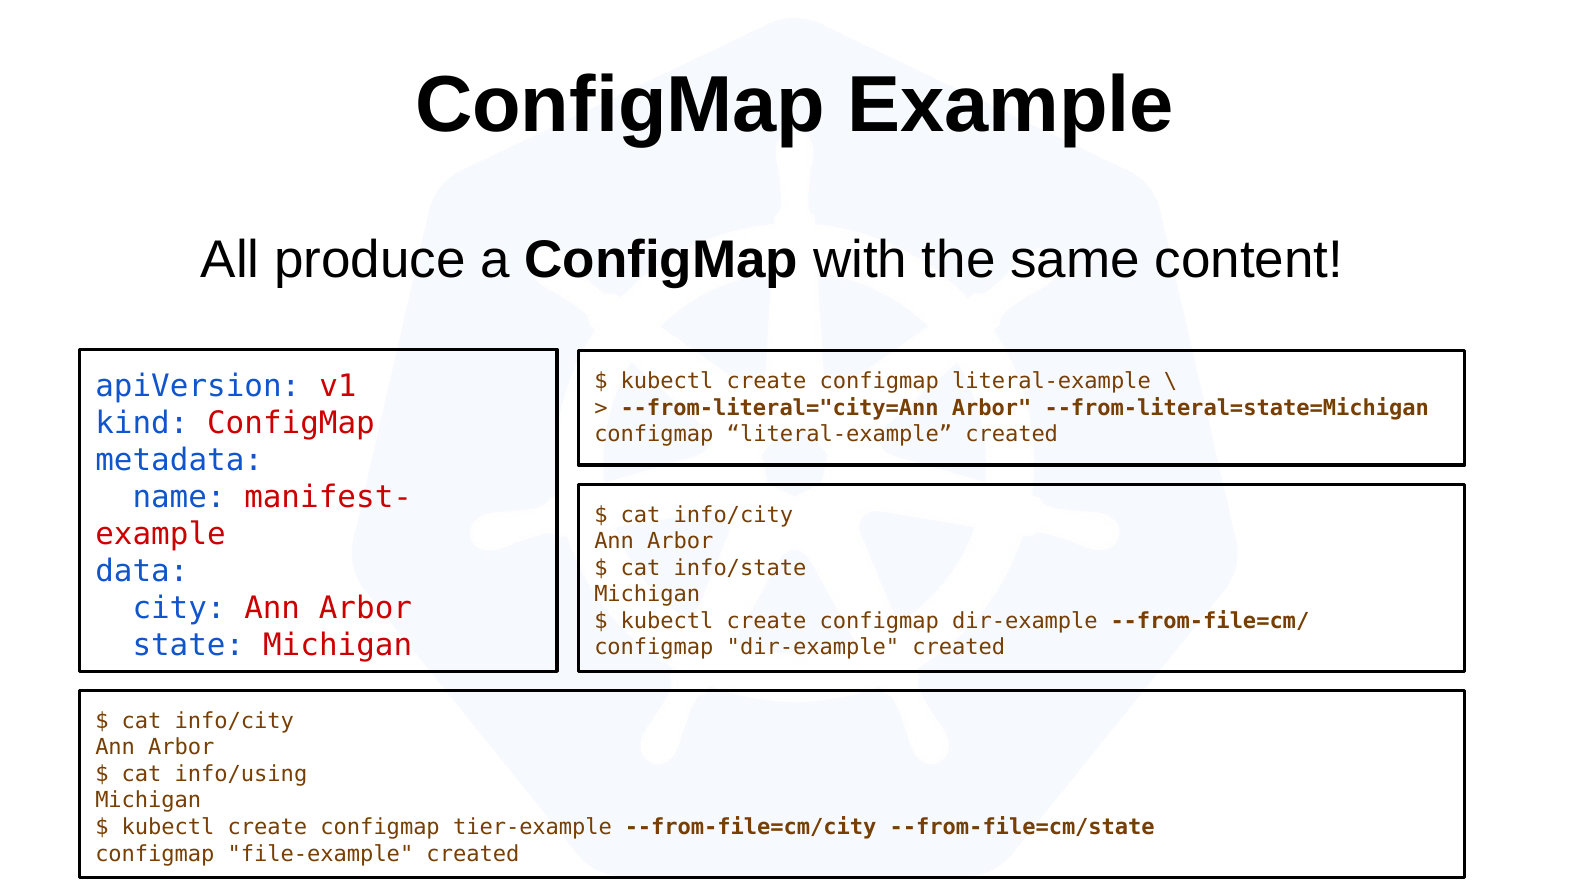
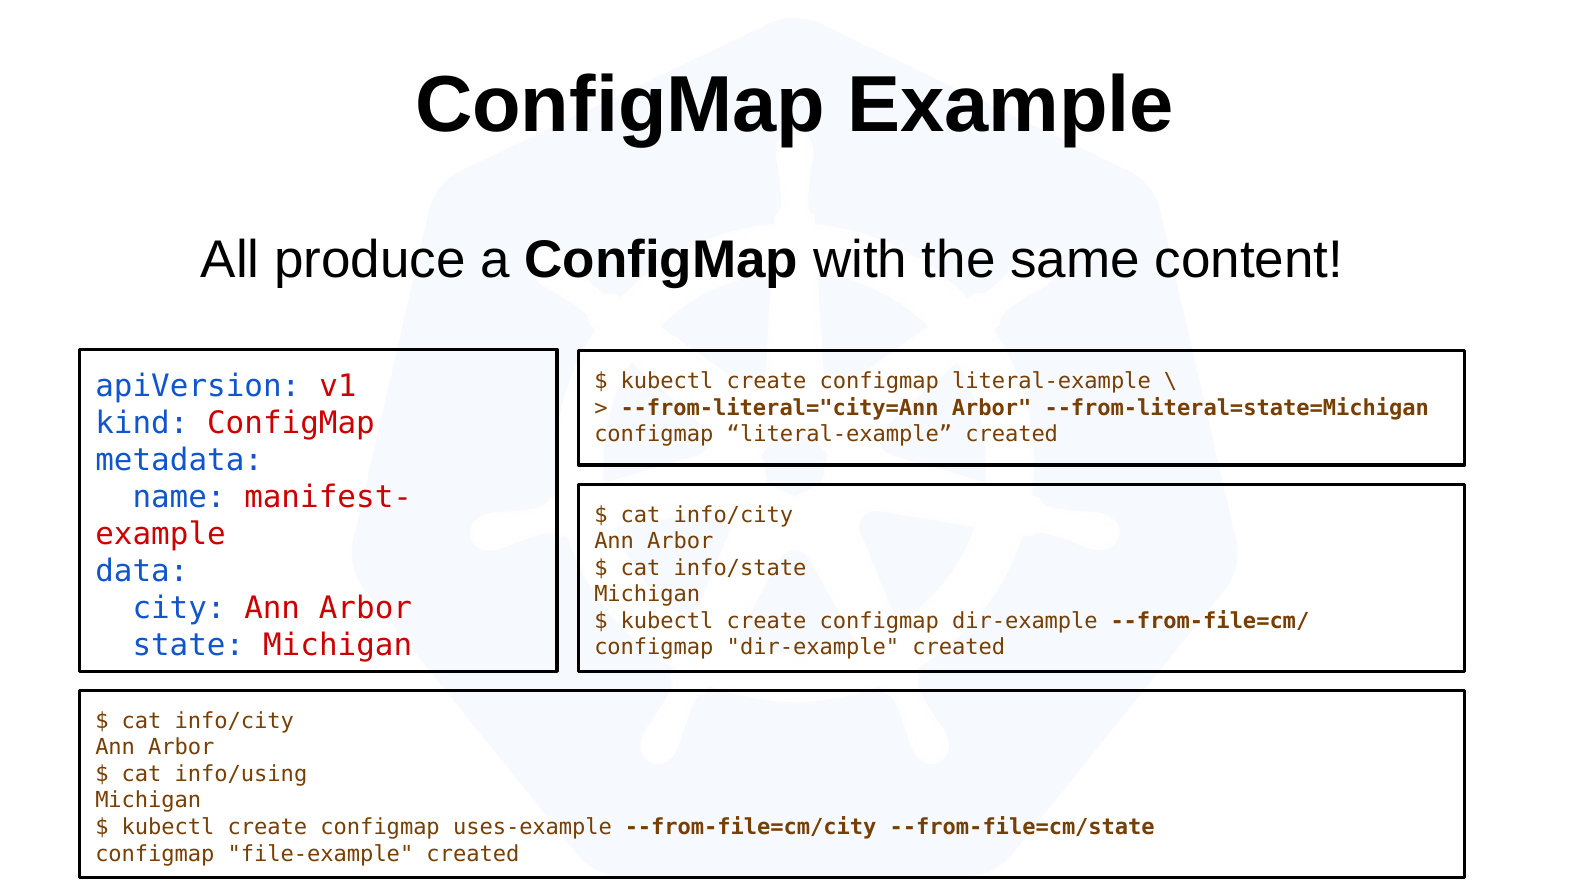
tier-example: tier-example -> uses-example (533, 828)
